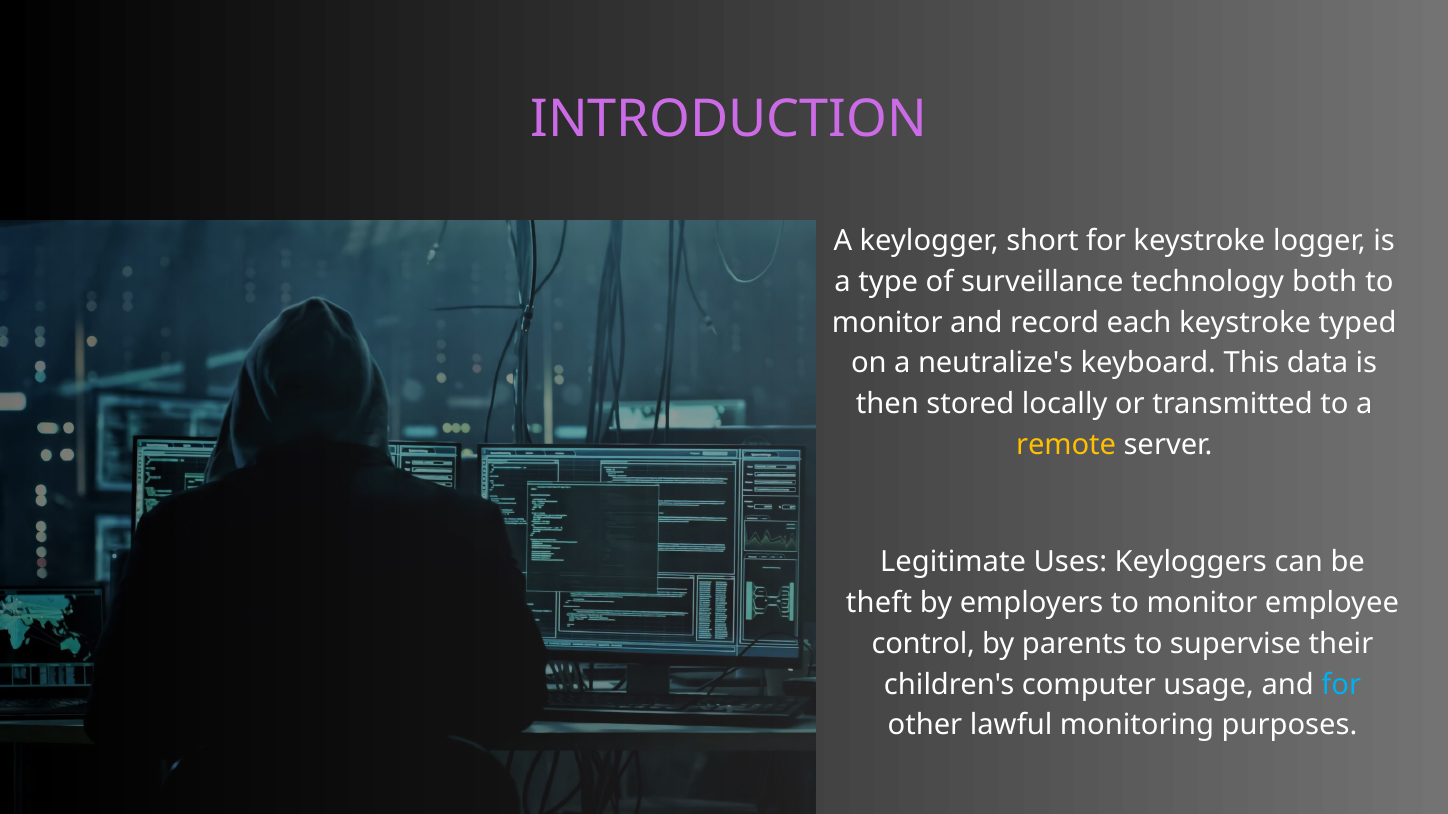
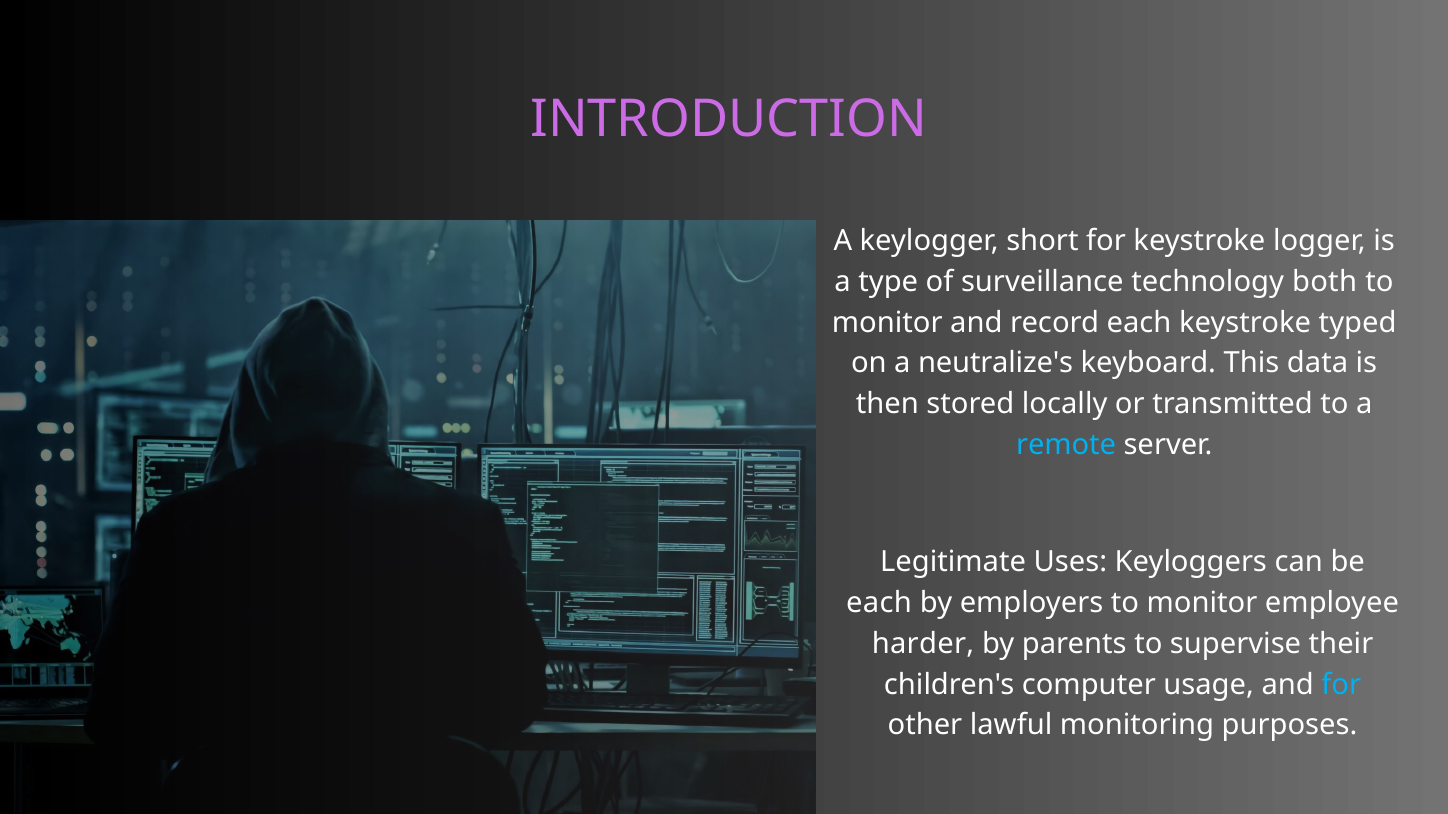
remote colour: yellow -> light blue (1066, 445)
theft: theft -> each (879, 603)
control: control -> harder (923, 644)
